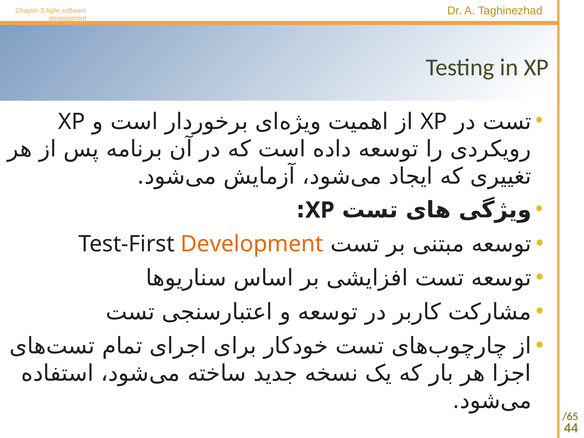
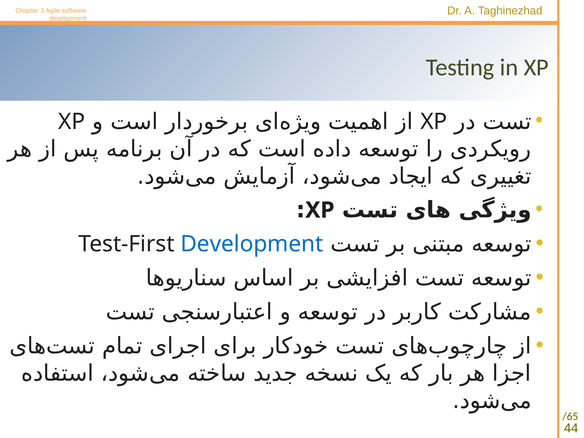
Development colour: orange -> blue (252, 244)
